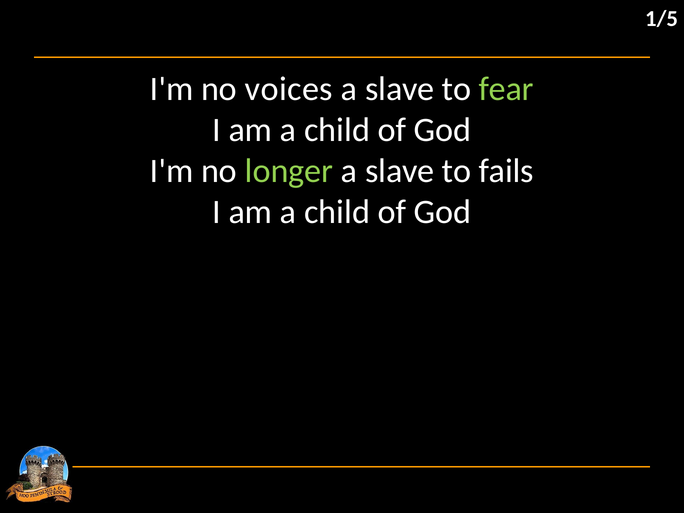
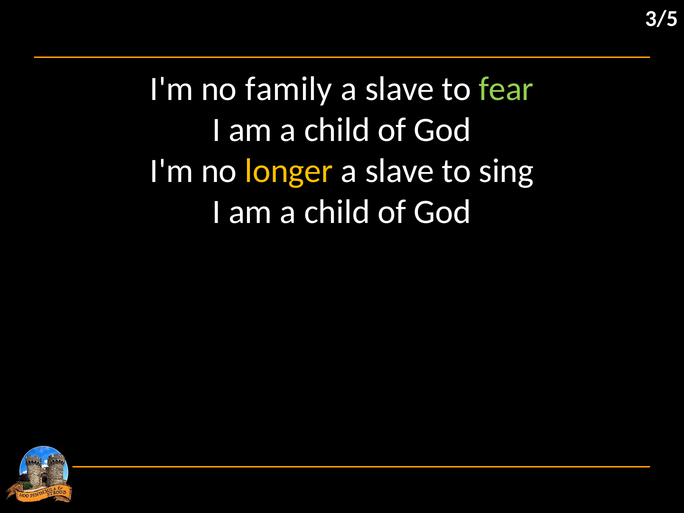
1/5: 1/5 -> 3/5 (662, 19)
voices: voices -> family (289, 89)
longer colour: light green -> yellow (289, 171)
fails: fails -> sing (506, 171)
